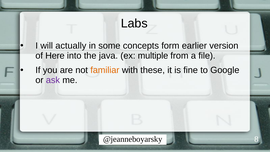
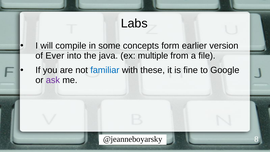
actually: actually -> compile (71, 46)
Here: Here -> Ever (55, 56)
familiar colour: orange -> blue (105, 70)
